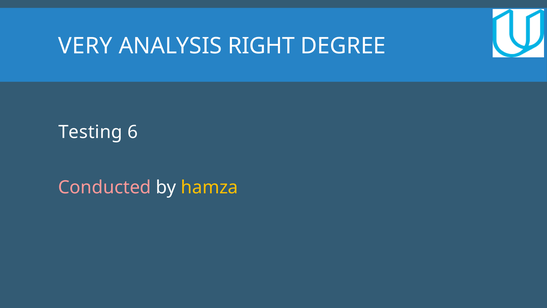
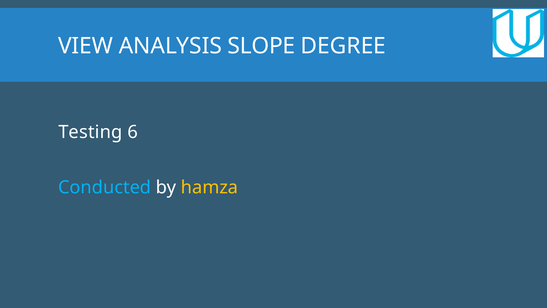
VERY: VERY -> VIEW (85, 46)
RIGHT: RIGHT -> SLOPE (261, 46)
Conducted colour: pink -> light blue (105, 187)
